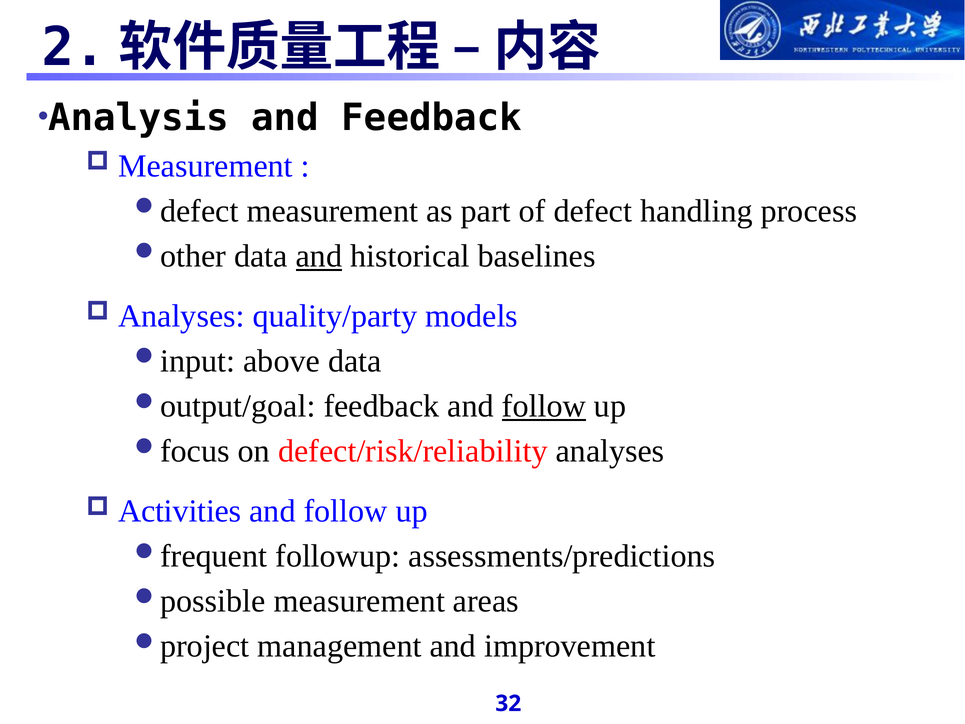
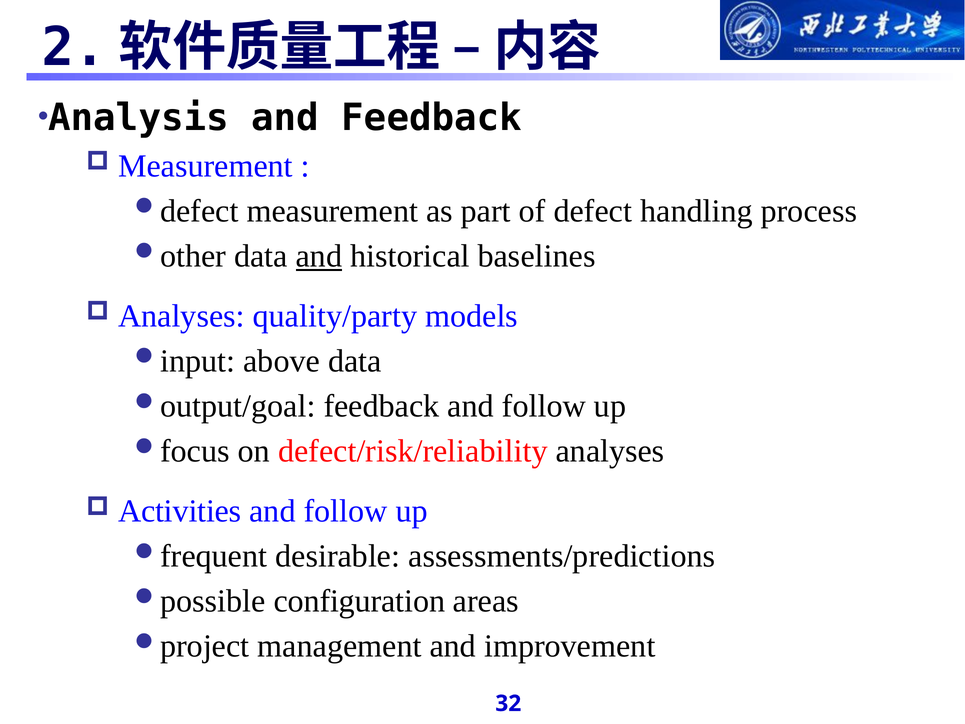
follow underline: present -> none (544, 406)
followup: followup -> desirable (338, 556)
measurement: measurement -> configuration (359, 601)
